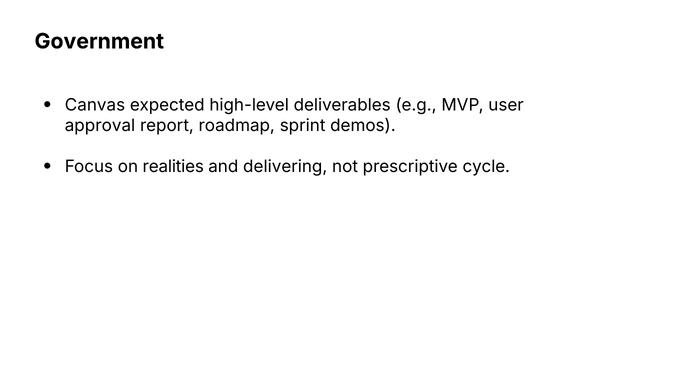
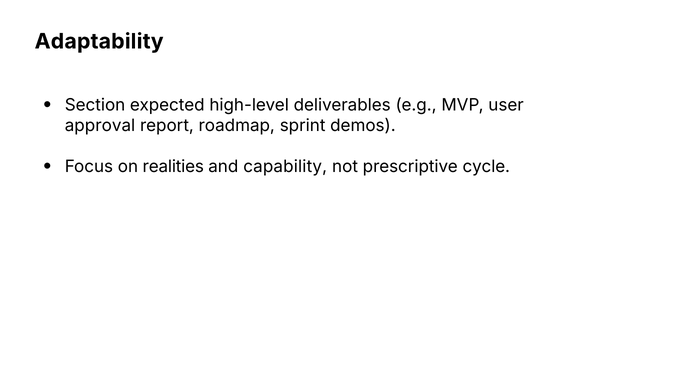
Government: Government -> Adaptability (99, 41)
Canvas: Canvas -> Section (95, 105)
delivering: delivering -> capability (285, 167)
